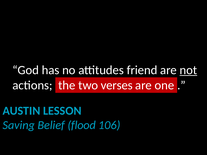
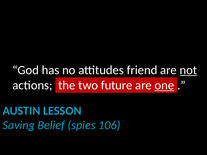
verses: verses -> future (117, 85)
one underline: none -> present (164, 85)
flood: flood -> spies (82, 125)
